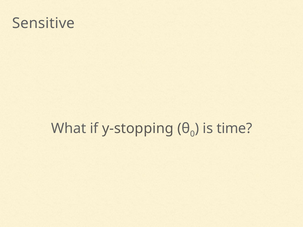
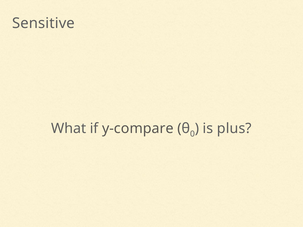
y-stopping: y-stopping -> y-compare (138, 129)
time: time -> plus (234, 129)
